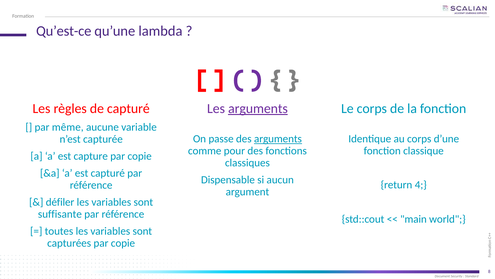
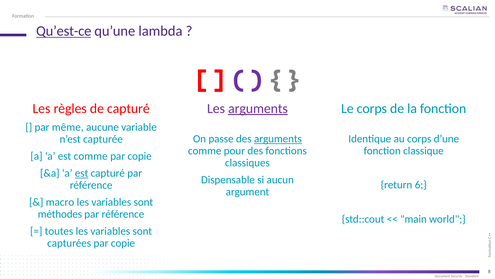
Qu’est-ce underline: none -> present (64, 31)
est capture: capture -> comme (91, 156)
est underline: none -> present (82, 173)
4: 4 -> 6 (421, 185)
défiler: défiler -> macro (60, 202)
suffisante: suffisante -> méthodes (60, 214)
